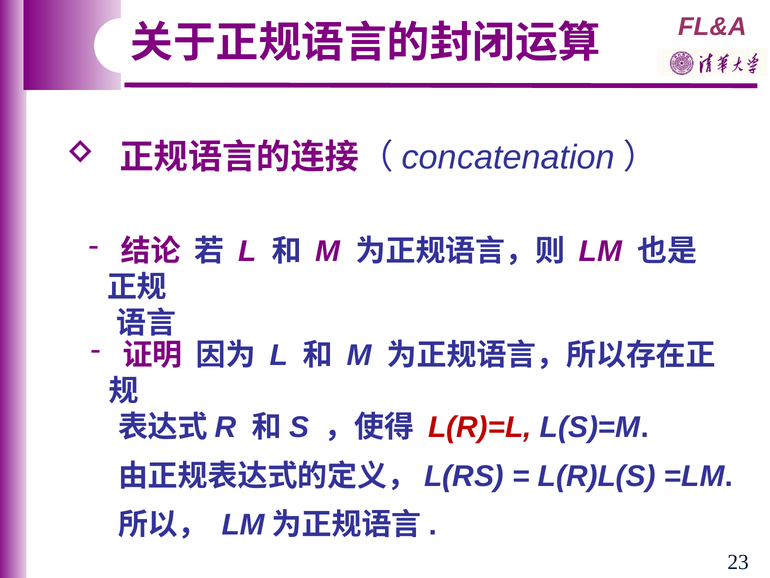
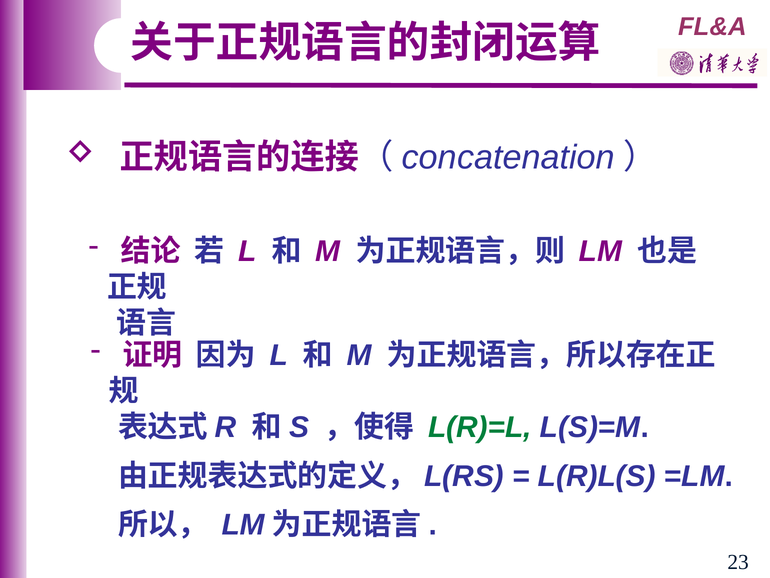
L(R)=L colour: red -> green (480, 427)
